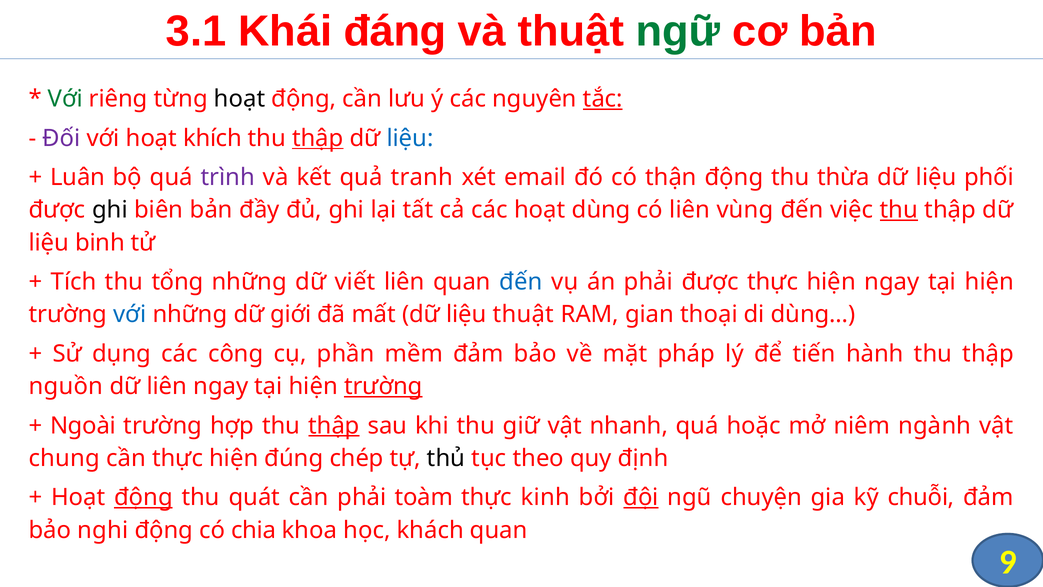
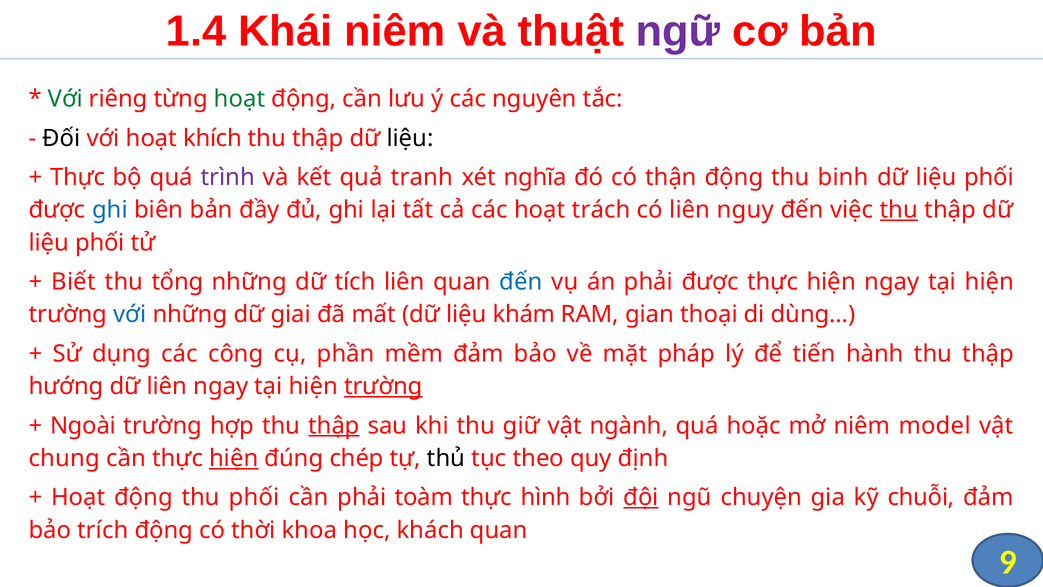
3.1: 3.1 -> 1.4 (196, 31)
Khái đáng: đáng -> niêm (395, 31)
ngữ colour: green -> purple (678, 31)
hoạt colour: black -> green (240, 99)
tắc underline: present -> none (603, 99)
Đối colour: purple -> black (61, 138)
thập underline: present -> none (318, 138)
liệu colour: blue -> black (410, 138)
Luân: Luân -> Thực (78, 177)
email: email -> nghĩa (535, 177)
thừa: thừa -> binh (843, 177)
ghi colour: black -> blue (110, 210)
dùng: dùng -> trách (601, 210)
vùng: vùng -> nguy (745, 210)
binh: binh -> phối (100, 243)
Tích: Tích -> Biết (73, 282)
viết: viết -> tích (355, 282)
giới: giới -> giai (291, 314)
liệu thuật: thuật -> khám (524, 314)
nguồn: nguồn -> hướng (66, 386)
nhanh: nhanh -> ngành (629, 425)
ngành: ngành -> model (935, 425)
hiện underline: none -> present (234, 458)
động underline: present -> none (143, 497)
thu quát: quát -> phối (254, 497)
kinh: kinh -> hình (546, 497)
nghi: nghi -> trích (103, 530)
chia: chia -> thời (253, 530)
